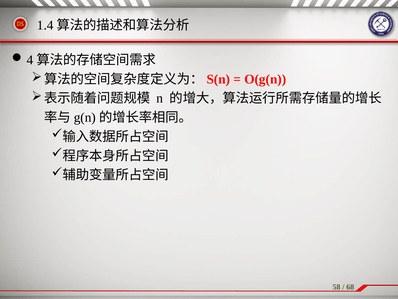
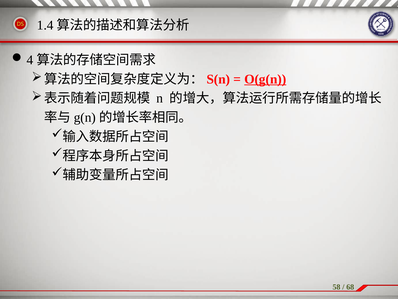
O(g(n underline: none -> present (265, 79)
